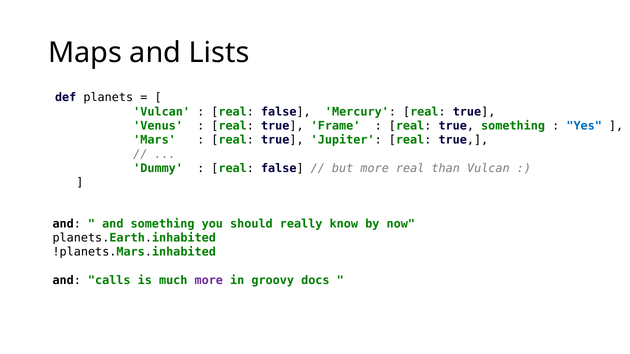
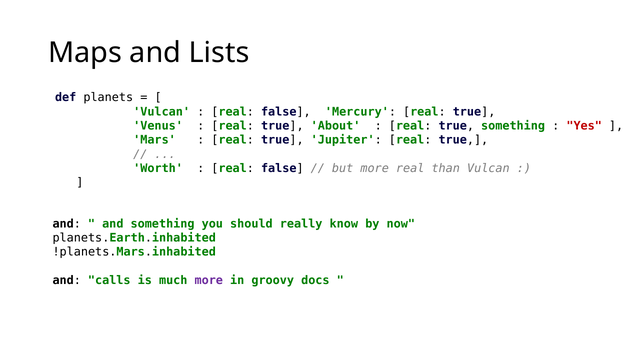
Frame: Frame -> About (336, 126)
Yes colour: blue -> red (584, 126)
Dummy: Dummy -> Worth (158, 168)
